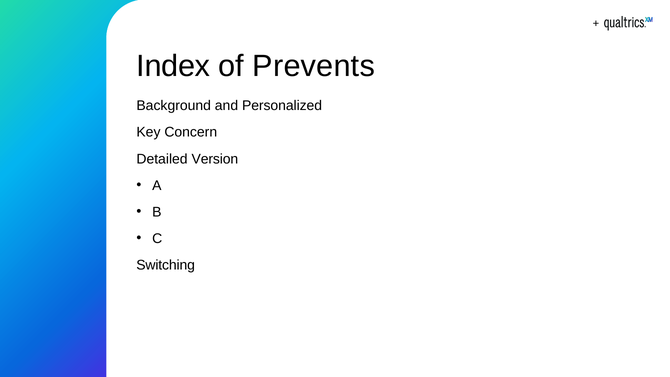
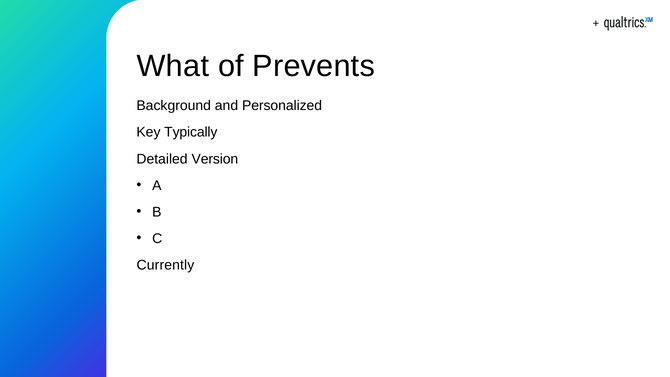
Index: Index -> What (173, 66)
Concern: Concern -> Typically (191, 132)
Switching: Switching -> Currently (165, 265)
